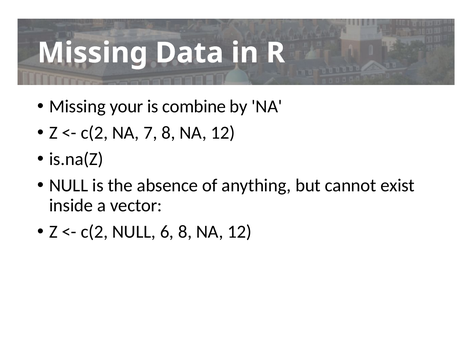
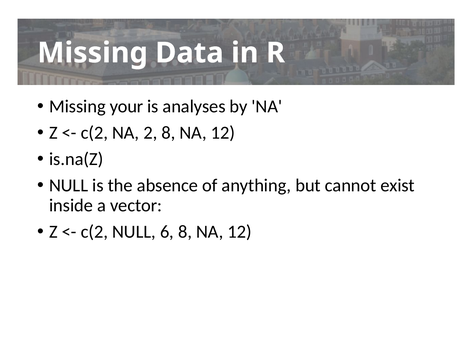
combine: combine -> analyses (194, 107)
7: 7 -> 2 (150, 133)
